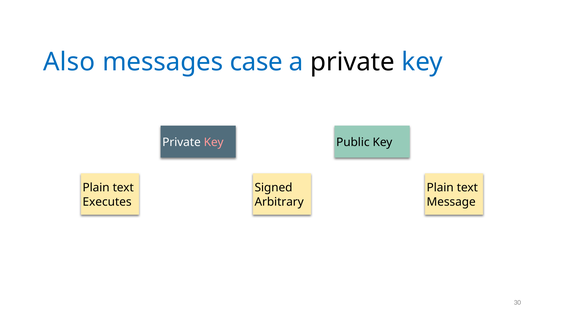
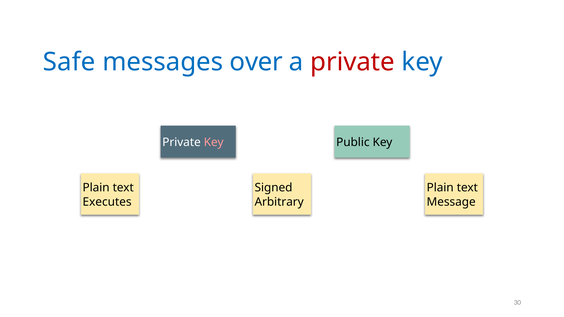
Also: Also -> Safe (69, 62)
case: case -> over (256, 62)
private colour: black -> red (353, 62)
